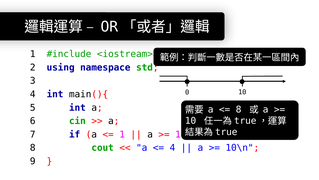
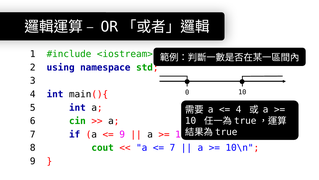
8: 8 -> 4 (239, 109)
1: 1 -> 9 (122, 134)
4: 4 -> 7 (172, 147)
